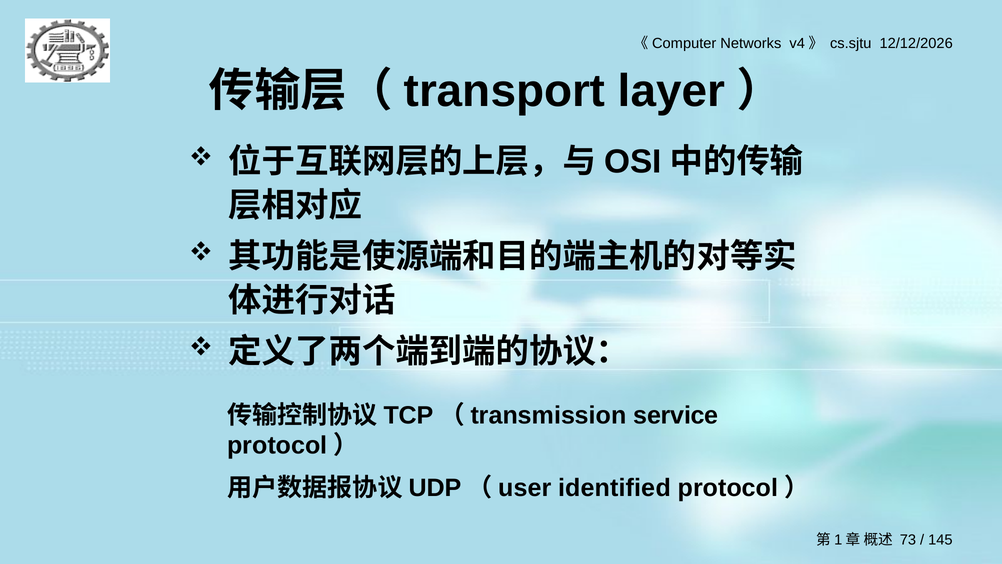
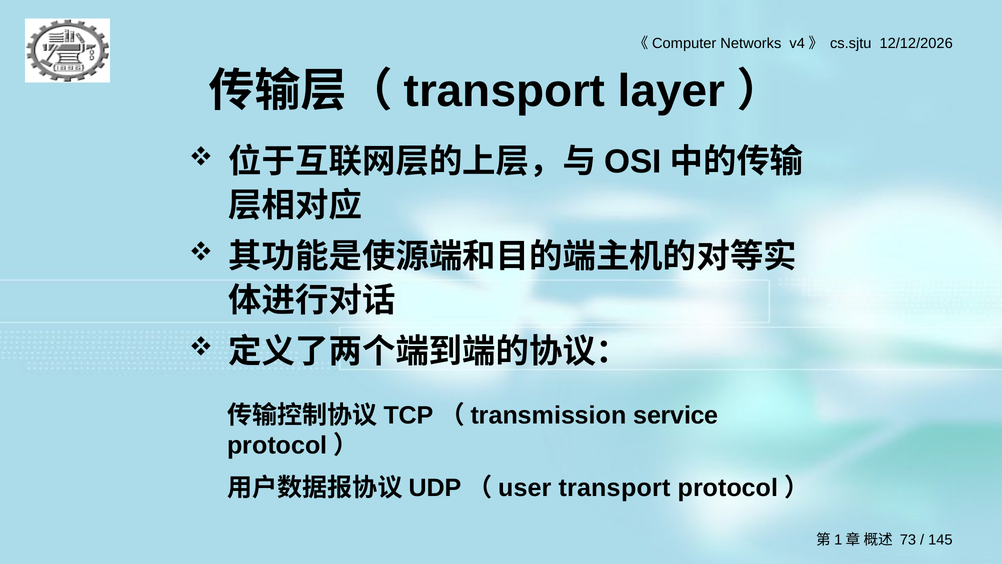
identified: identified -> transport (615, 488)
